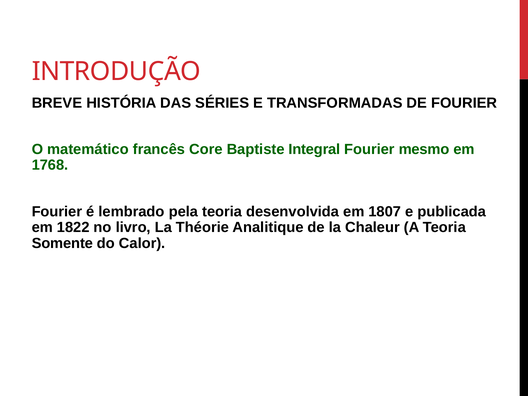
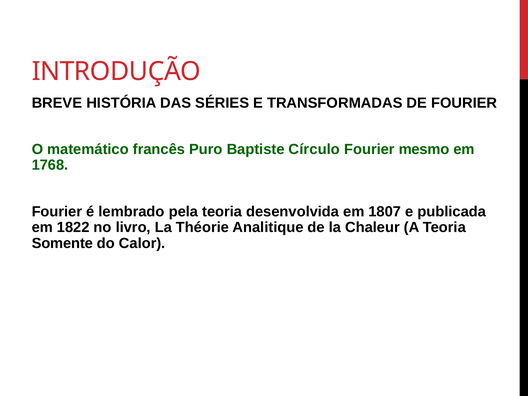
Core: Core -> Puro (206, 149)
Integral: Integral -> Círculo (314, 149)
